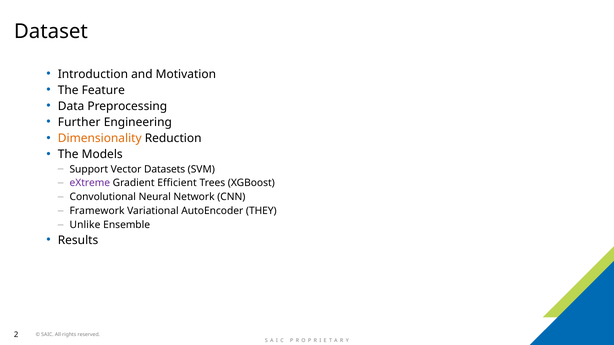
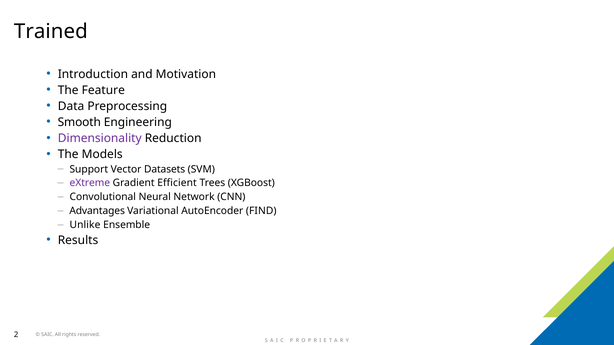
Dataset: Dataset -> Trained (51, 31)
Further: Further -> Smooth (79, 122)
Dimensionality colour: orange -> purple (100, 138)
Framework: Framework -> Advantages (97, 211)
THEY: THEY -> FIND (261, 211)
